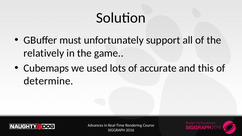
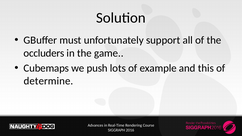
relatively: relatively -> occluders (44, 53)
used: used -> push (97, 68)
accurate: accurate -> example (158, 68)
